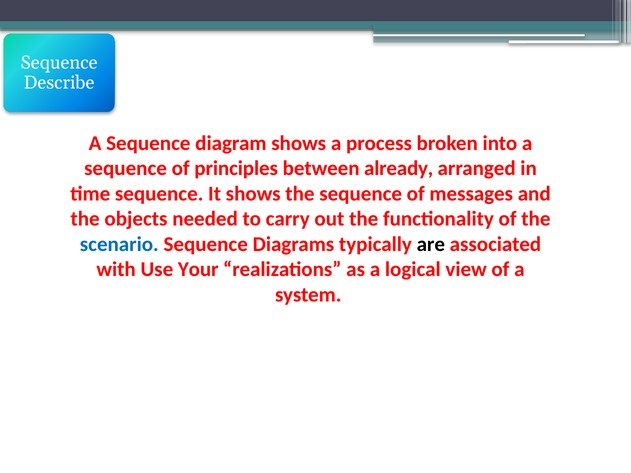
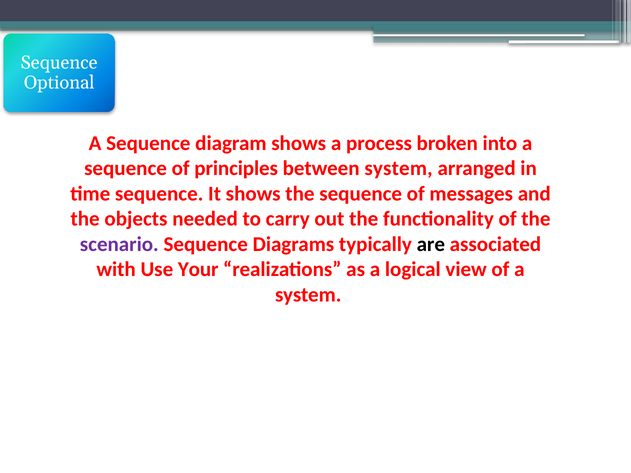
Describe: Describe -> Optional (59, 83)
between already: already -> system (398, 169)
scenario colour: blue -> purple (119, 244)
